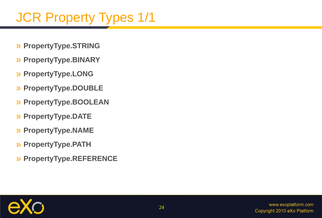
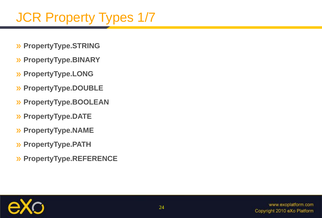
1/1: 1/1 -> 1/7 (147, 18)
